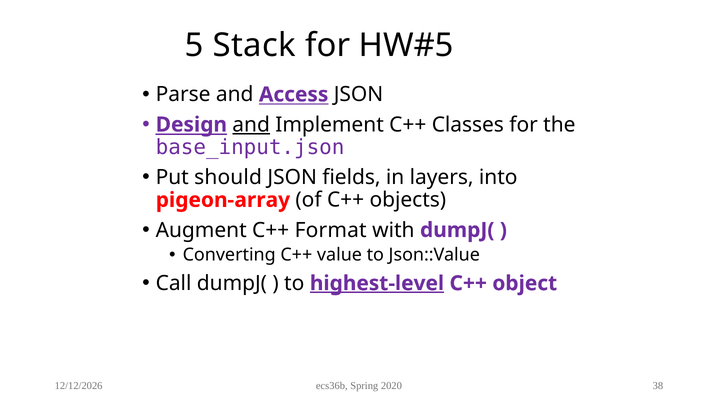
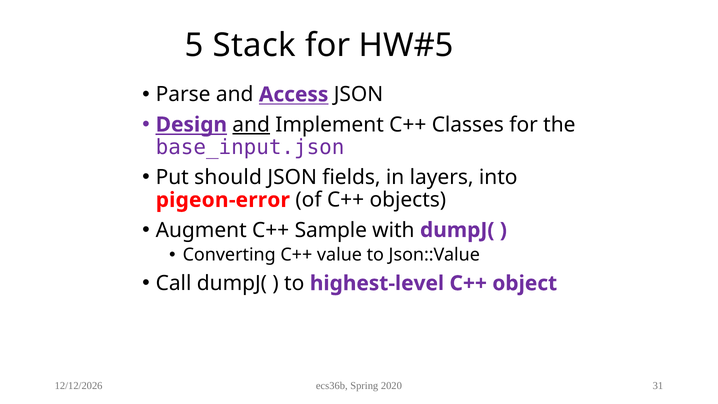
pigeon-array: pigeon-array -> pigeon-error (223, 200)
Format: Format -> Sample (331, 230)
highest-level underline: present -> none (377, 283)
38: 38 -> 31 (658, 386)
